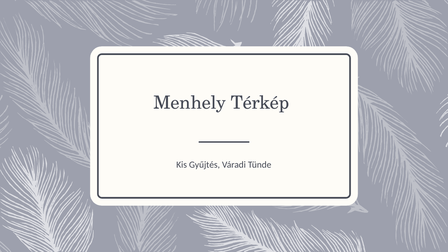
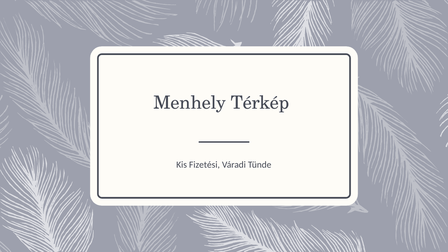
Gyűjtés: Gyűjtés -> Fizetési (204, 165)
